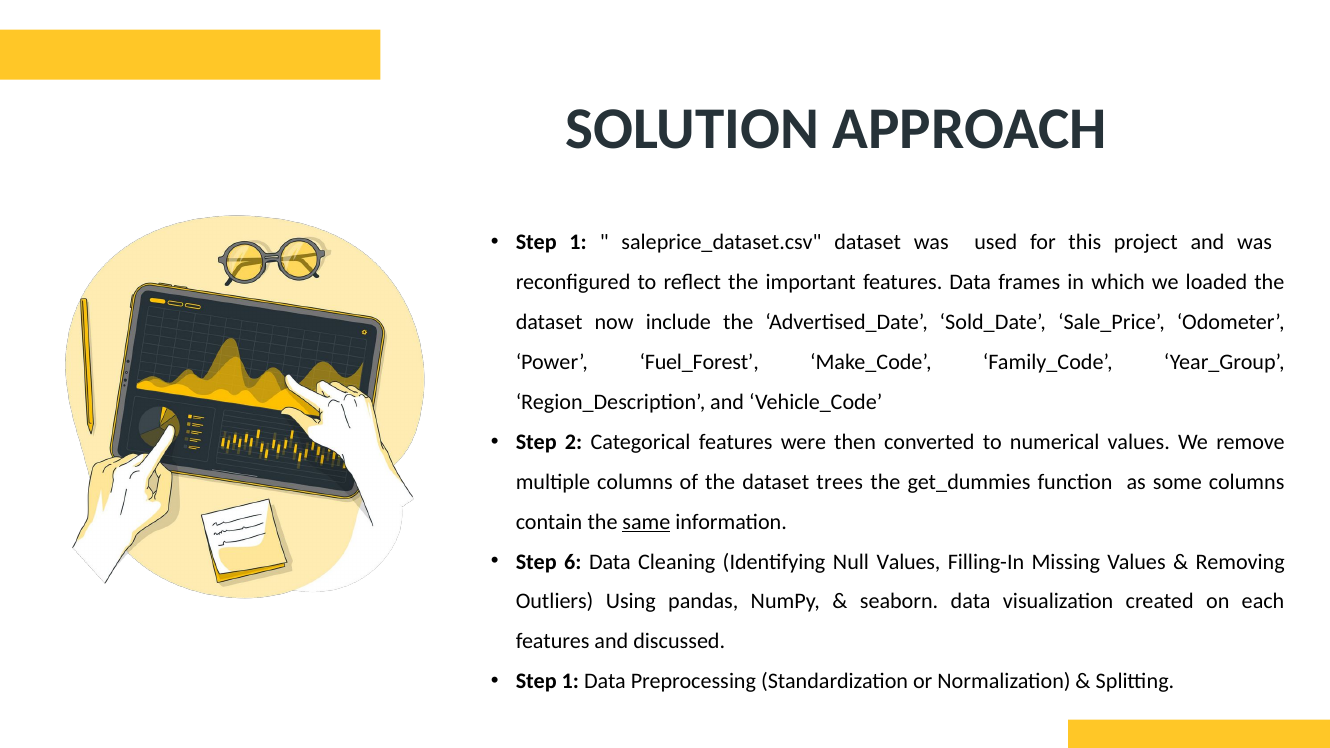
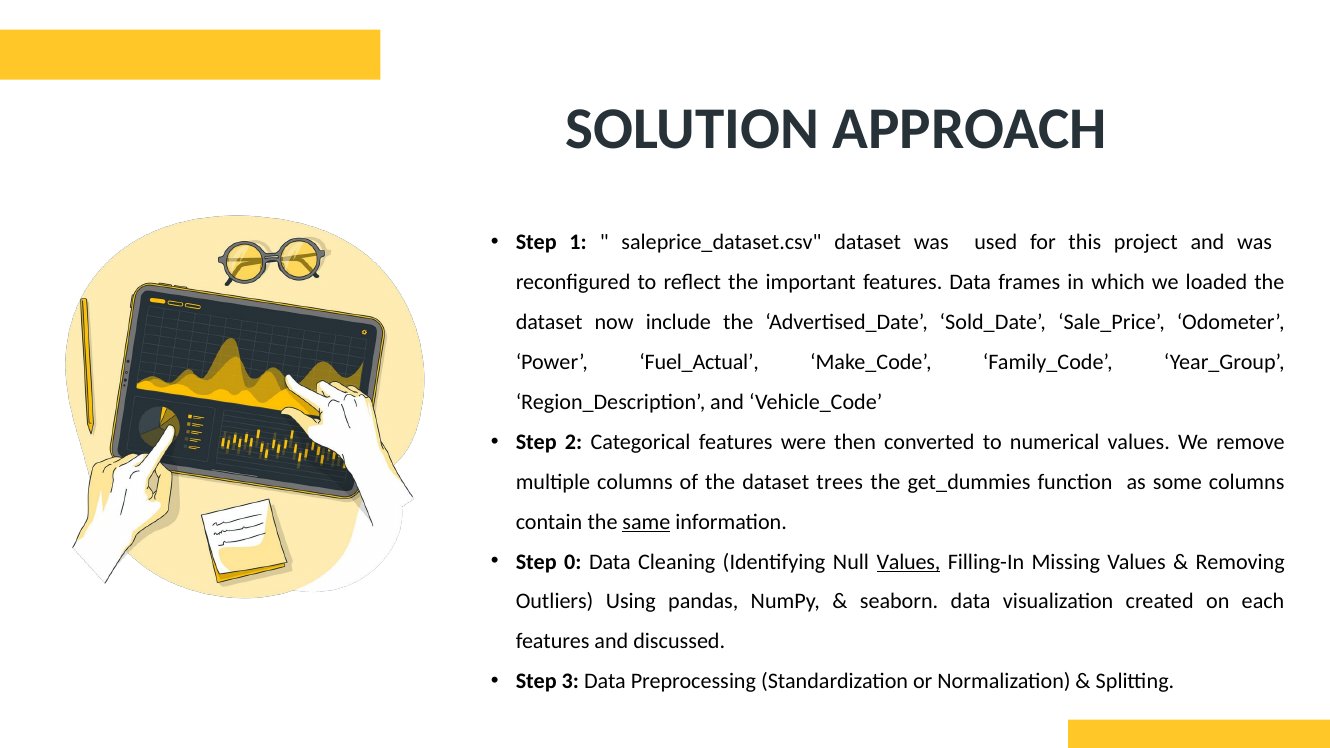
Fuel_Forest: Fuel_Forest -> Fuel_Actual (699, 362)
6: 6 -> 0 (573, 562)
Values underline: none -> present (909, 562)
1: 1 -> 3 (570, 682)
